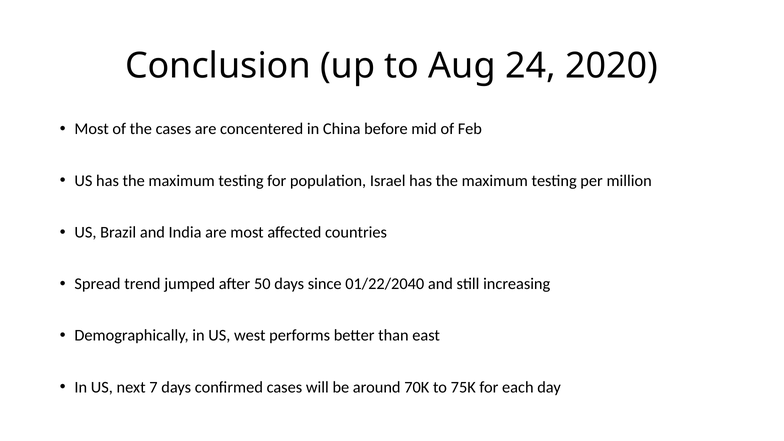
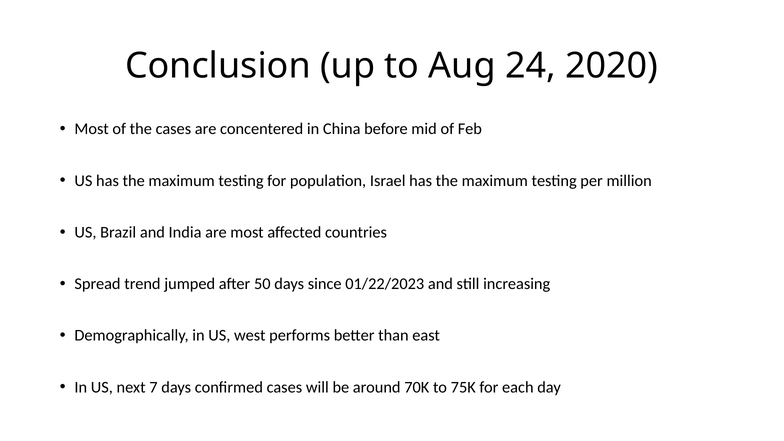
01/22/2040: 01/22/2040 -> 01/22/2023 (385, 284)
